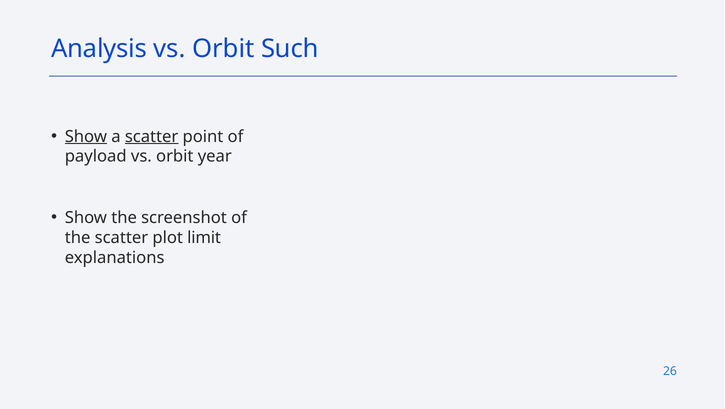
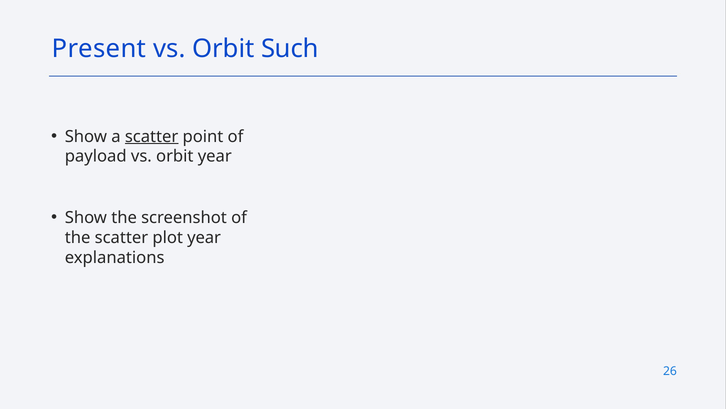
Analysis: Analysis -> Present (99, 48)
Show underline: present -> none (86, 136)
plot limit: limit -> year (204, 237)
